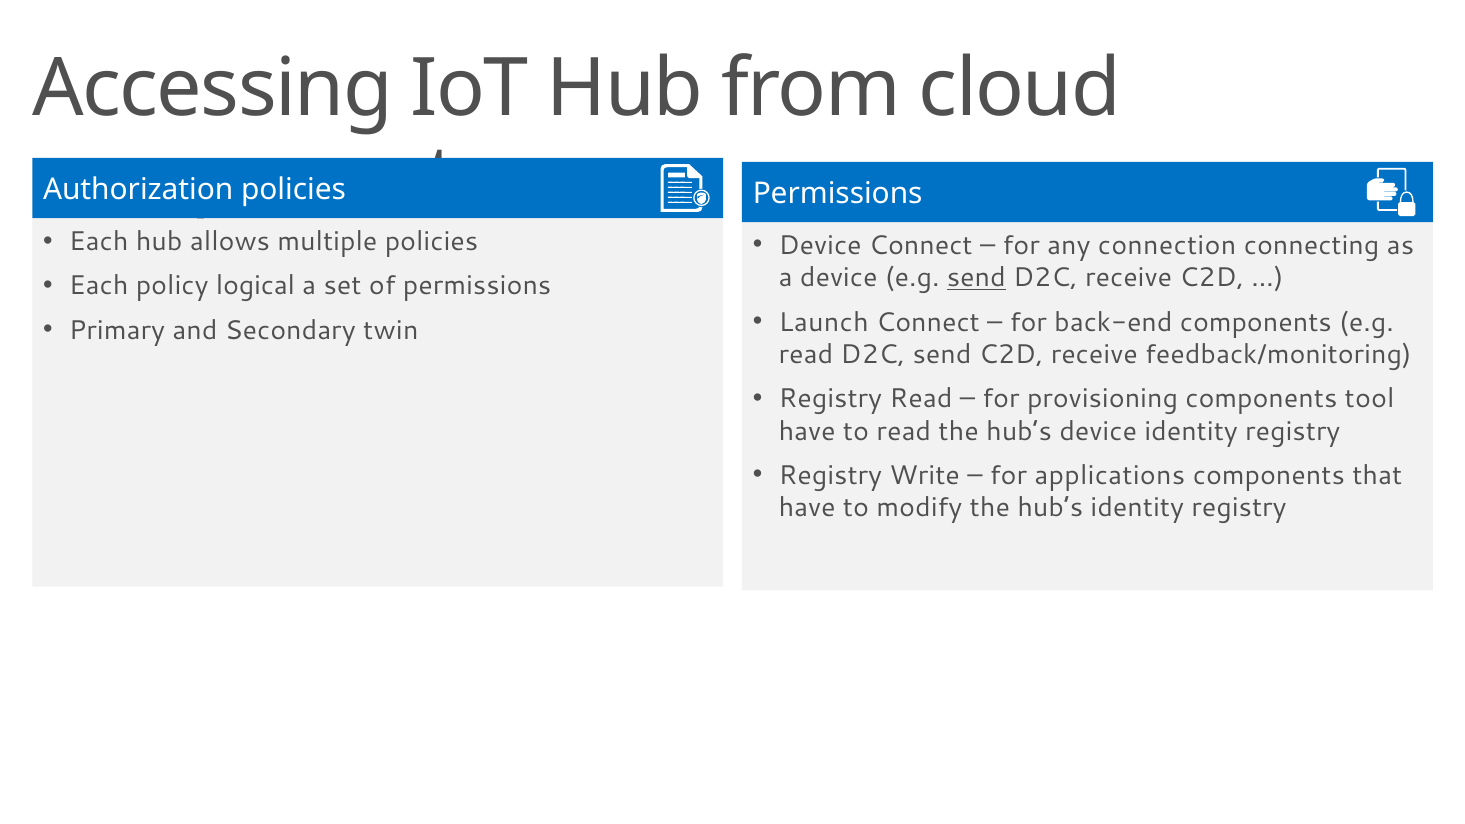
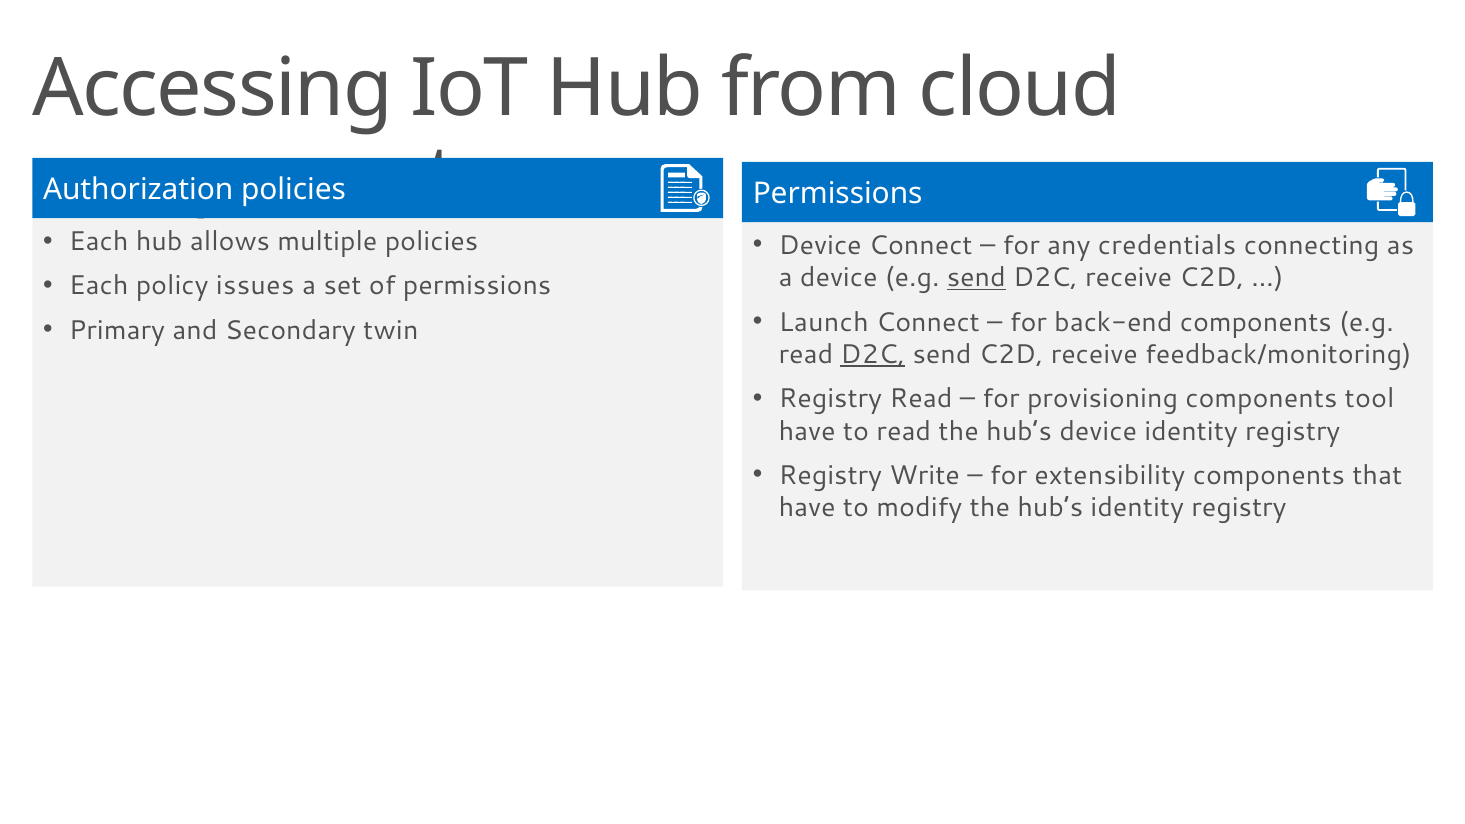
connection: connection -> credentials (1167, 246)
logical: logical -> issues (255, 286)
D2C underline: none -> present (873, 355)
applications: applications -> extensibility (1110, 476)
